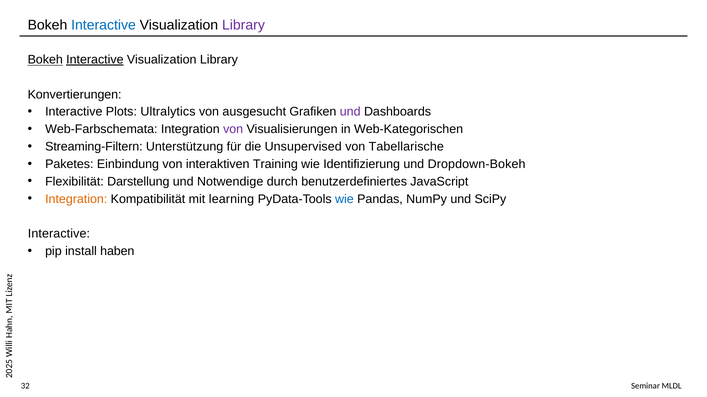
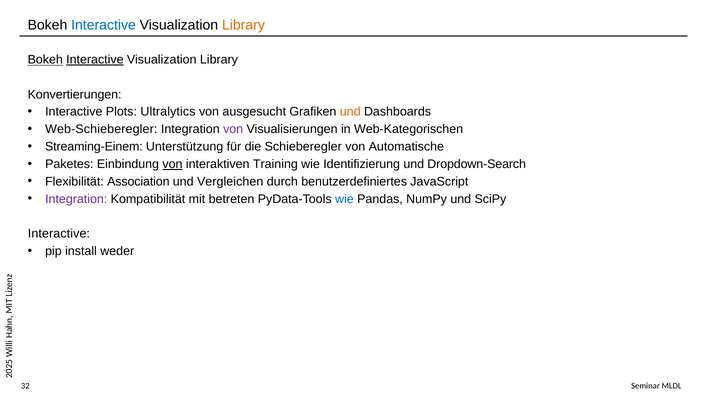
Library colour: purple -> orange (243, 25)
und colour: purple -> orange (350, 112)
Web-Farbschemata: Web-Farbschemata -> Web-Schieberegler (101, 130)
Streaming-Filtern: Streaming-Filtern -> Streaming-Einem (94, 147)
Unsupervised: Unsupervised -> Schieberegler (303, 147)
Tabellarische: Tabellarische -> Automatische (406, 147)
von underline: none -> present (173, 164)
Dropdown-Bokeh: Dropdown-Bokeh -> Dropdown-Search (477, 164)
Darstellung: Darstellung -> Association (138, 182)
Notwendige: Notwendige -> Vergleichen (230, 182)
Integration colour: orange -> purple (76, 199)
learning: learning -> betreten (232, 199)
haben: haben -> weder (117, 252)
